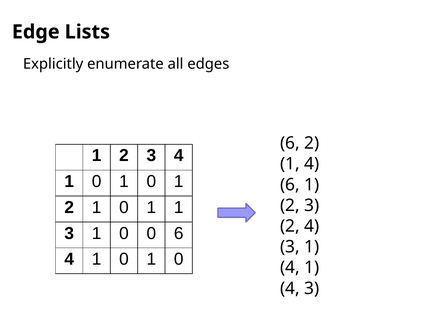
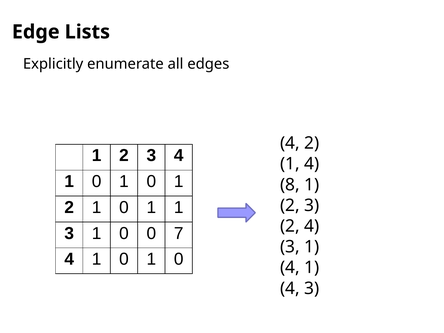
6: 6 -> 4 (290, 143)
6: 6 -> 8 (290, 185)
0 6: 6 -> 7 (179, 233)
